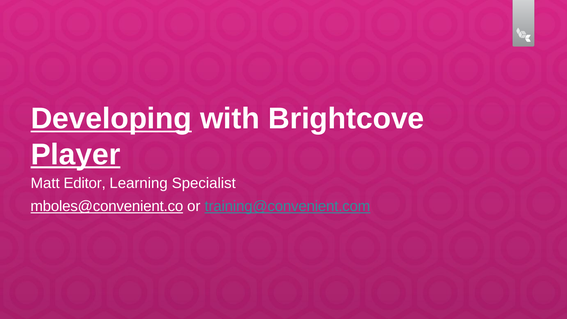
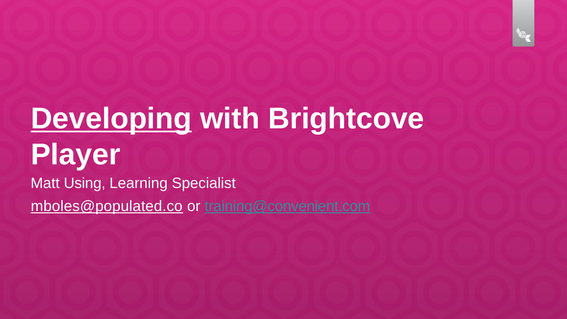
Player underline: present -> none (76, 154)
Editor: Editor -> Using (85, 183)
mboles@convenient.co: mboles@convenient.co -> mboles@populated.co (107, 206)
